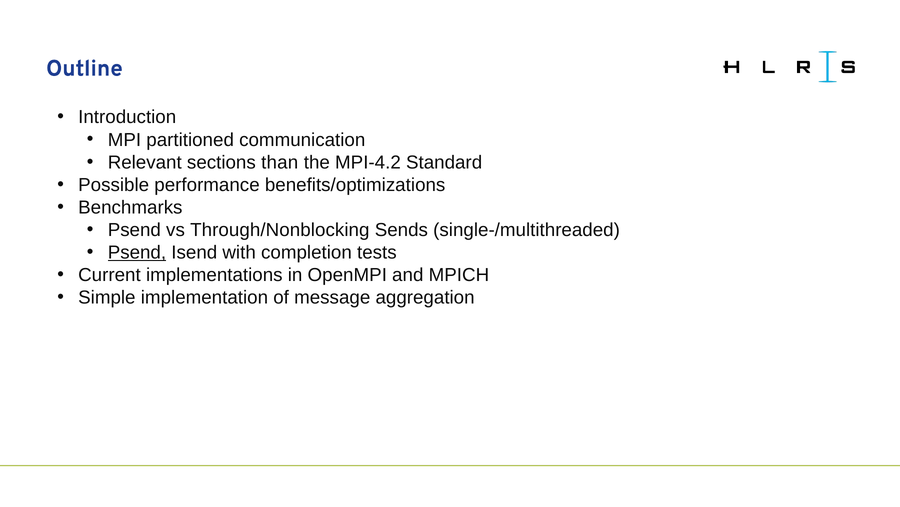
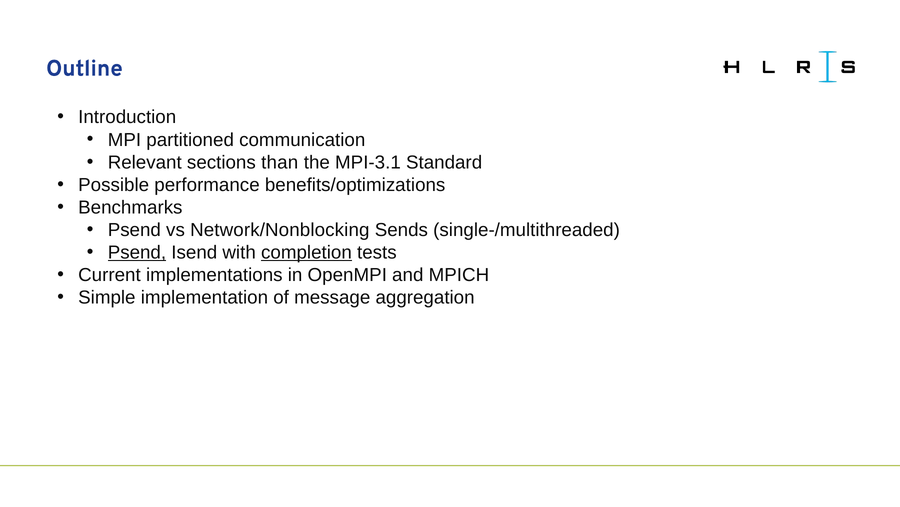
MPI-4.2: MPI-4.2 -> MPI-3.1 (368, 162)
Through/Nonblocking: Through/Nonblocking -> Network/Nonblocking (280, 230)
completion underline: none -> present (306, 252)
